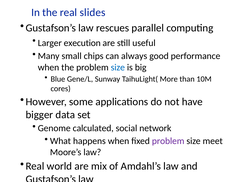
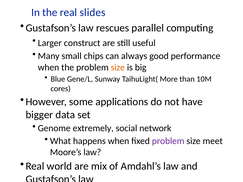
execution: execution -> construct (82, 43)
size colour: blue -> orange (118, 67)
calculated: calculated -> extremely (93, 128)
